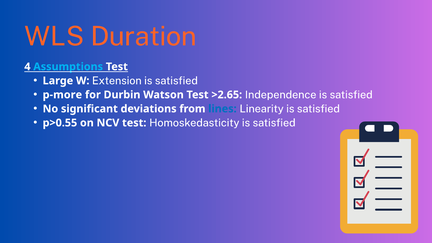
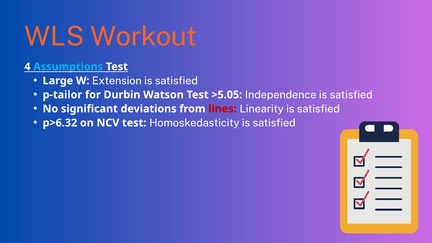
Duration: Duration -> Workout (144, 37)
p-more: p-more -> p-tailor (62, 95)
>2.65: >2.65 -> >5.05 (227, 95)
lines colour: blue -> red (222, 109)
p>0.55: p>0.55 -> p>6.32 (60, 123)
